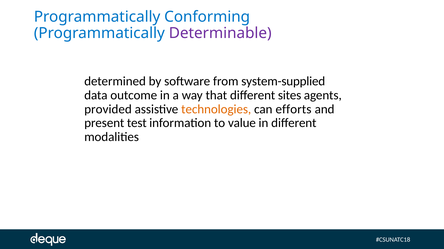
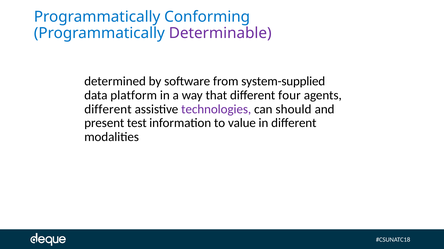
outcome: outcome -> platform (134, 95)
sites: sites -> four (289, 95)
provided: provided -> different (108, 109)
technologies colour: orange -> purple (216, 109)
efforts: efforts -> should (294, 109)
